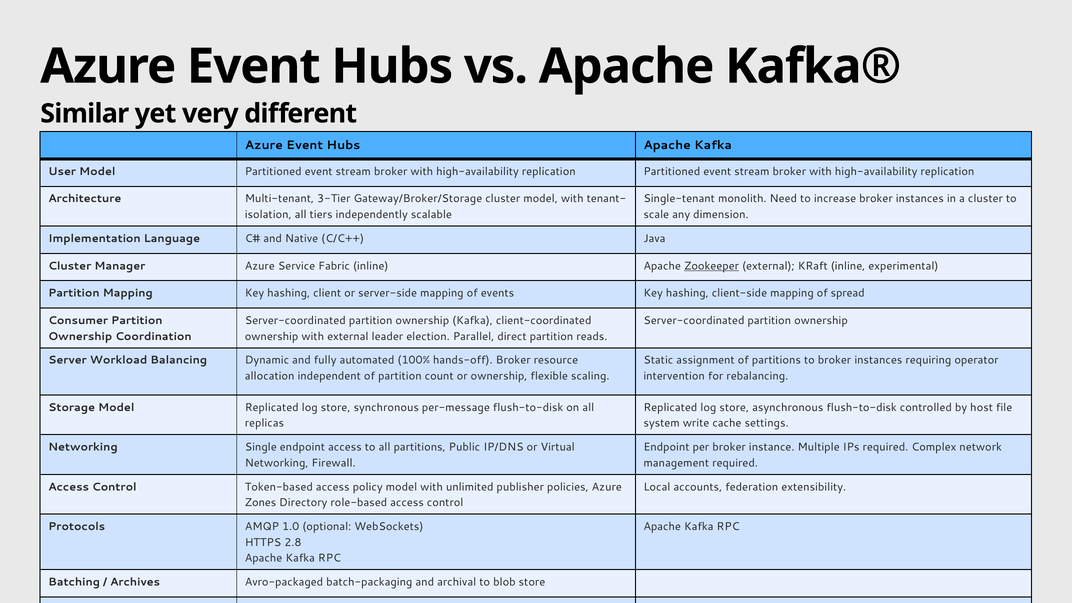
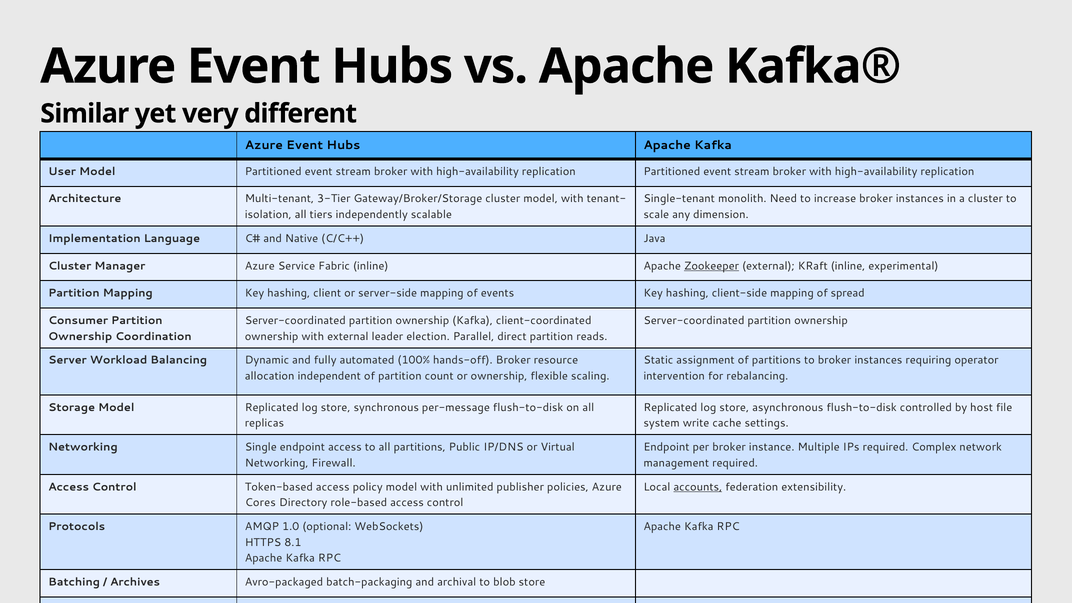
accounts underline: none -> present (698, 487)
Zones: Zones -> Cores (260, 503)
2.8: 2.8 -> 8.1 (293, 542)
